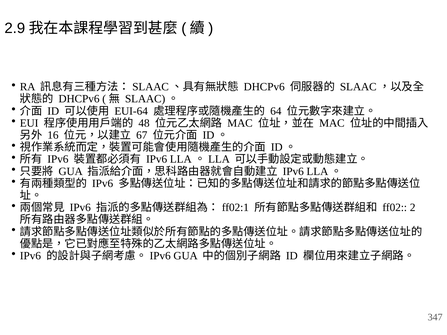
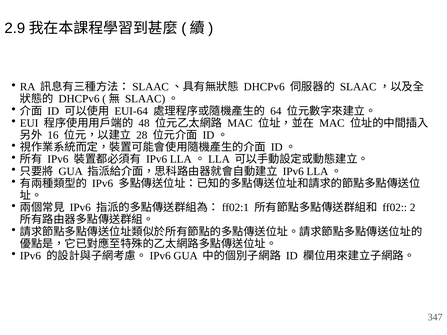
67: 67 -> 28 (142, 135)
